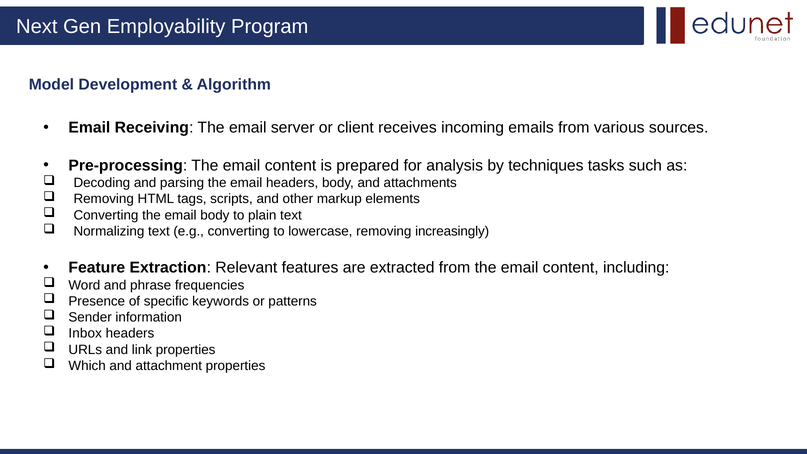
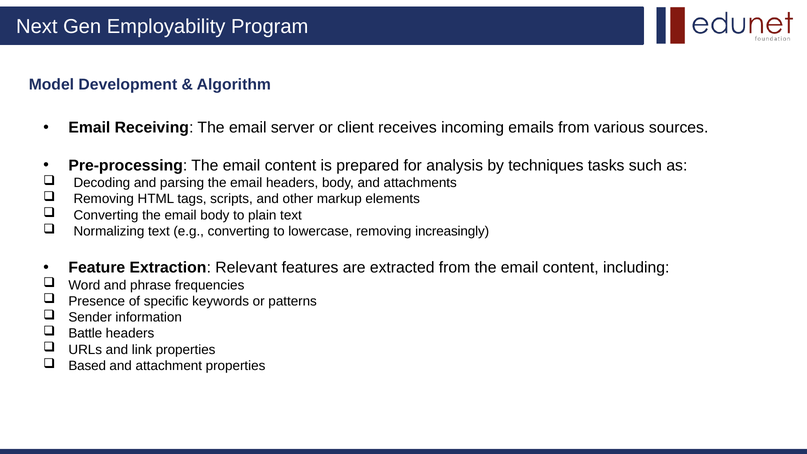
Inbox: Inbox -> Battle (85, 333)
Which: Which -> Based (87, 366)
